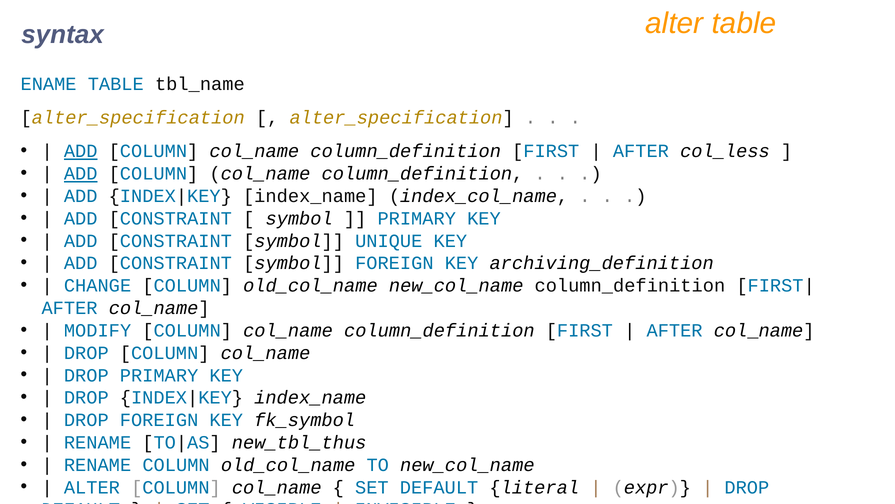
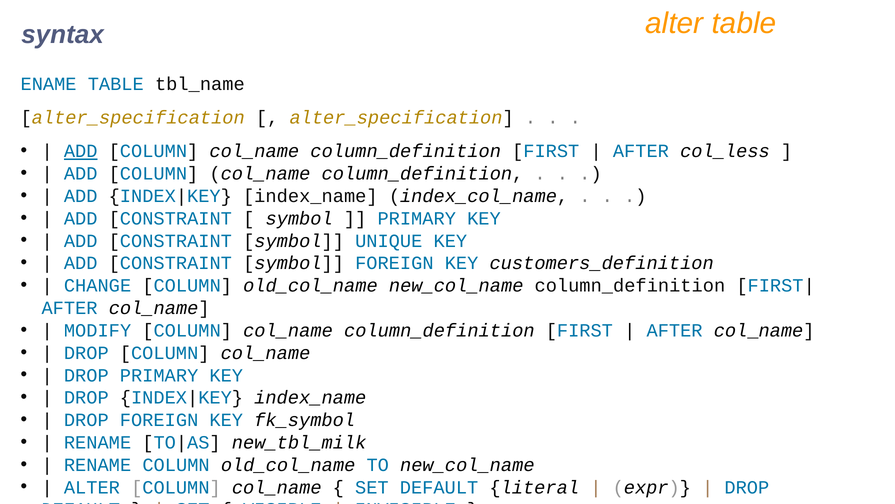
ADD underline: present -> none (81, 173)
archiving_definition: archiving_definition -> customers_definition (602, 263)
new_tbl_thus: new_tbl_thus -> new_tbl_milk (299, 442)
